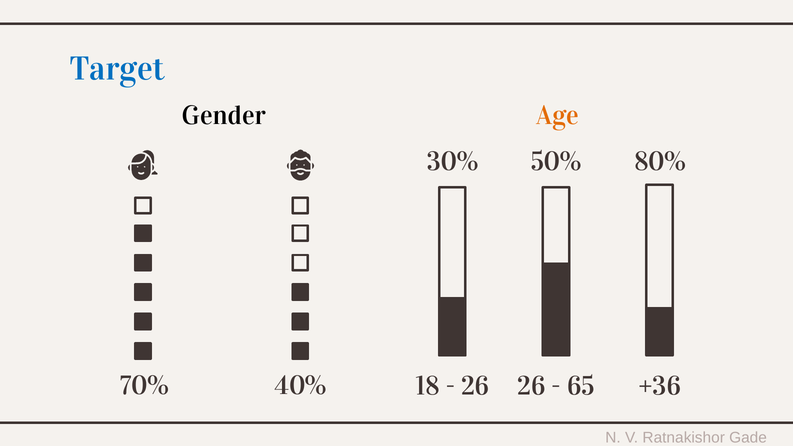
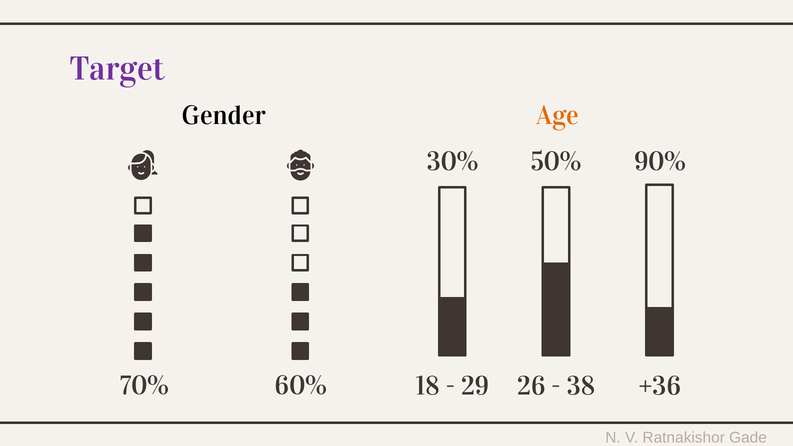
Target colour: blue -> purple (117, 69)
80%: 80% -> 90% (660, 161)
40%: 40% -> 60% (301, 386)
26: 26 -> 29 (475, 386)
65: 65 -> 38 (581, 386)
